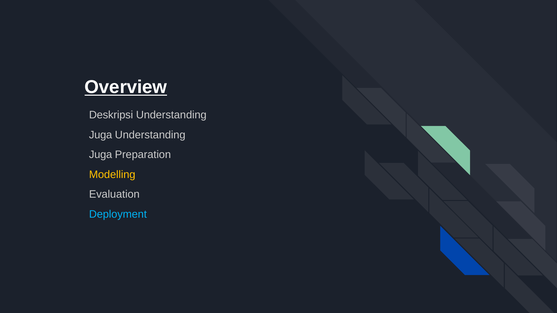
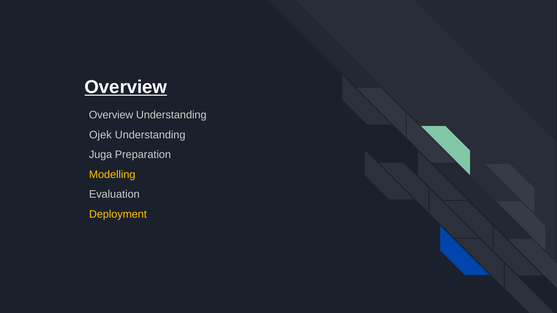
Deskripsi: Deskripsi -> Overview (111, 115)
Juga: Juga -> Ojek (100, 135)
Deployment colour: light blue -> yellow (118, 214)
